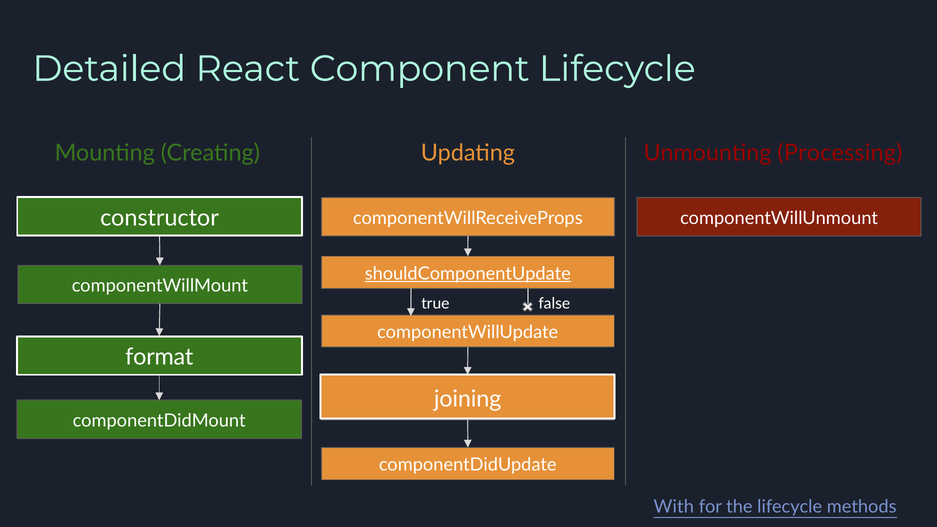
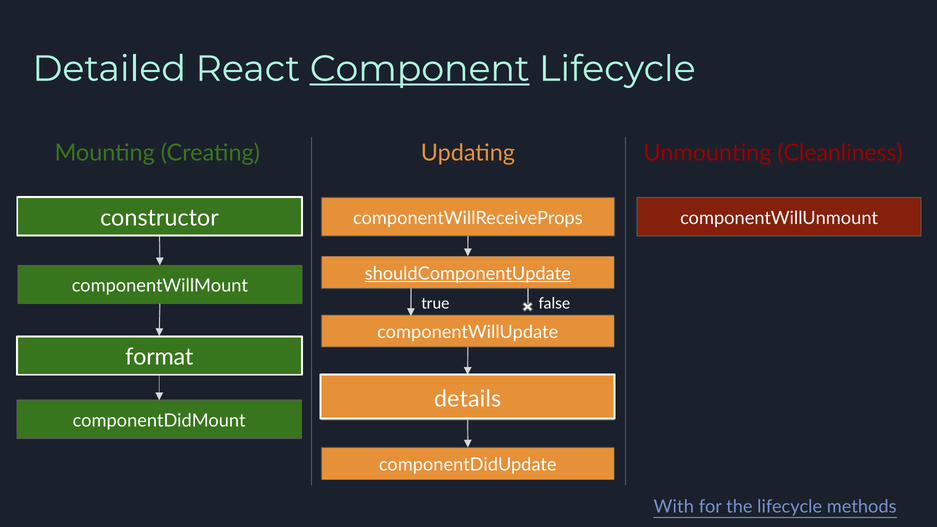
Component underline: none -> present (420, 69)
Processing: Processing -> Cleanliness (840, 153)
joining: joining -> details (468, 399)
